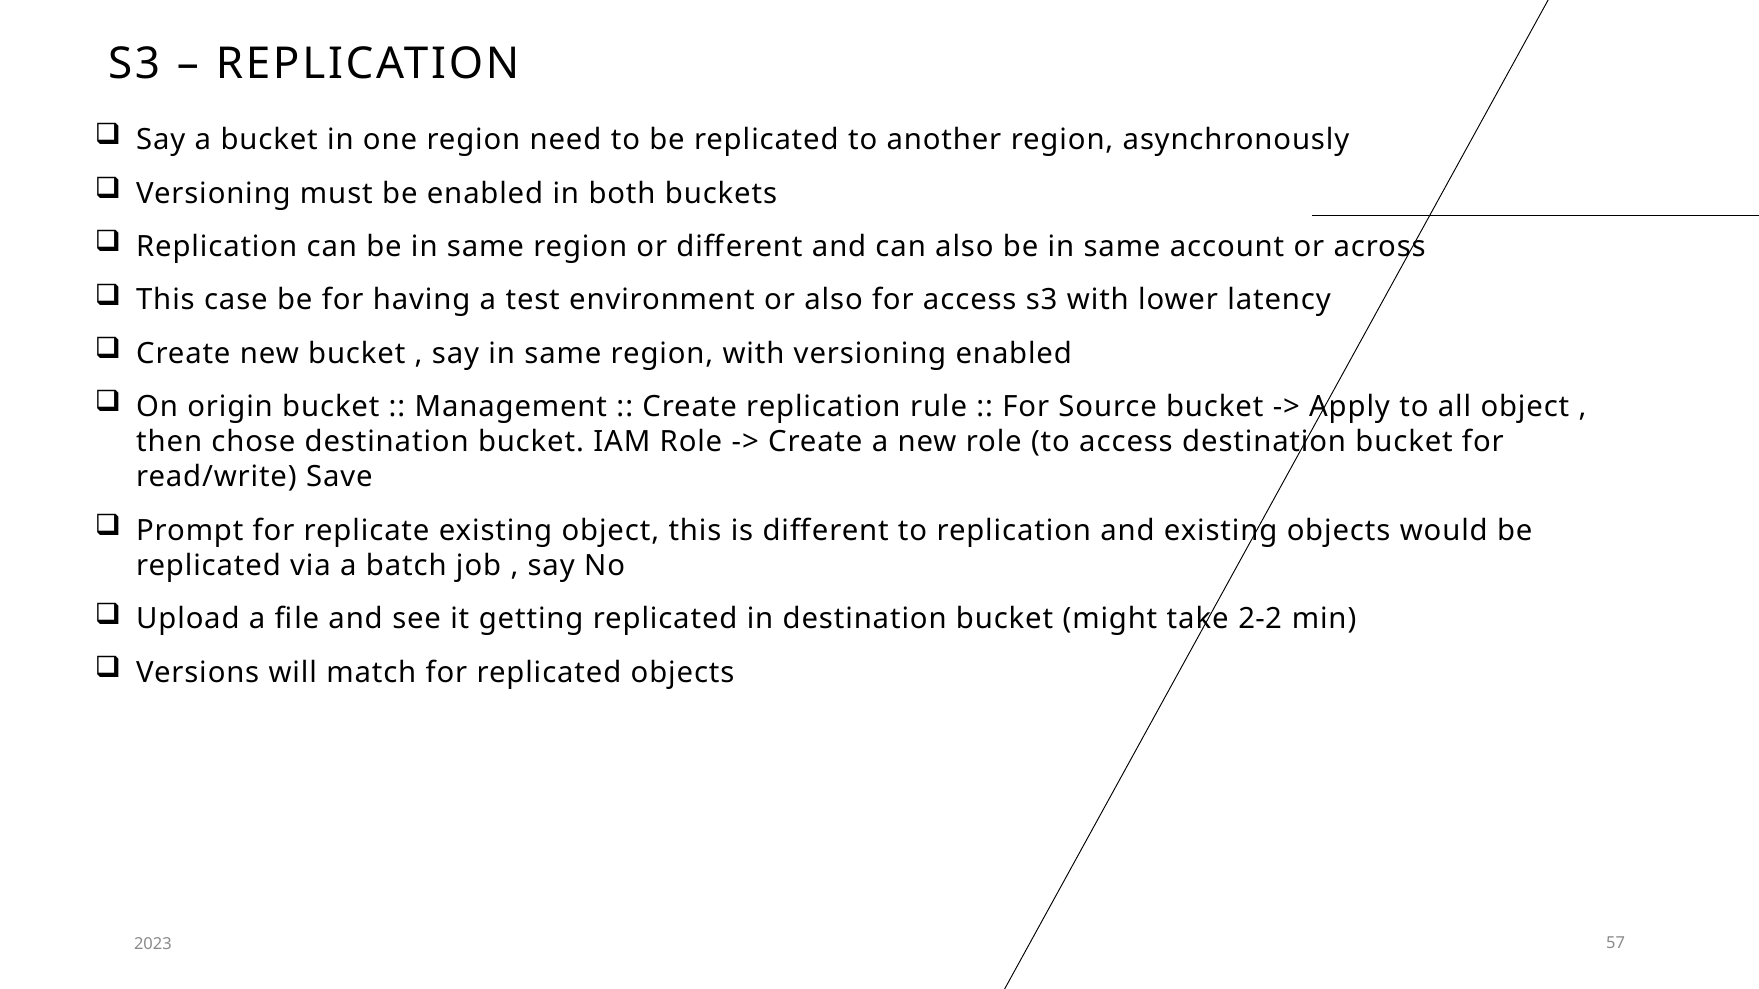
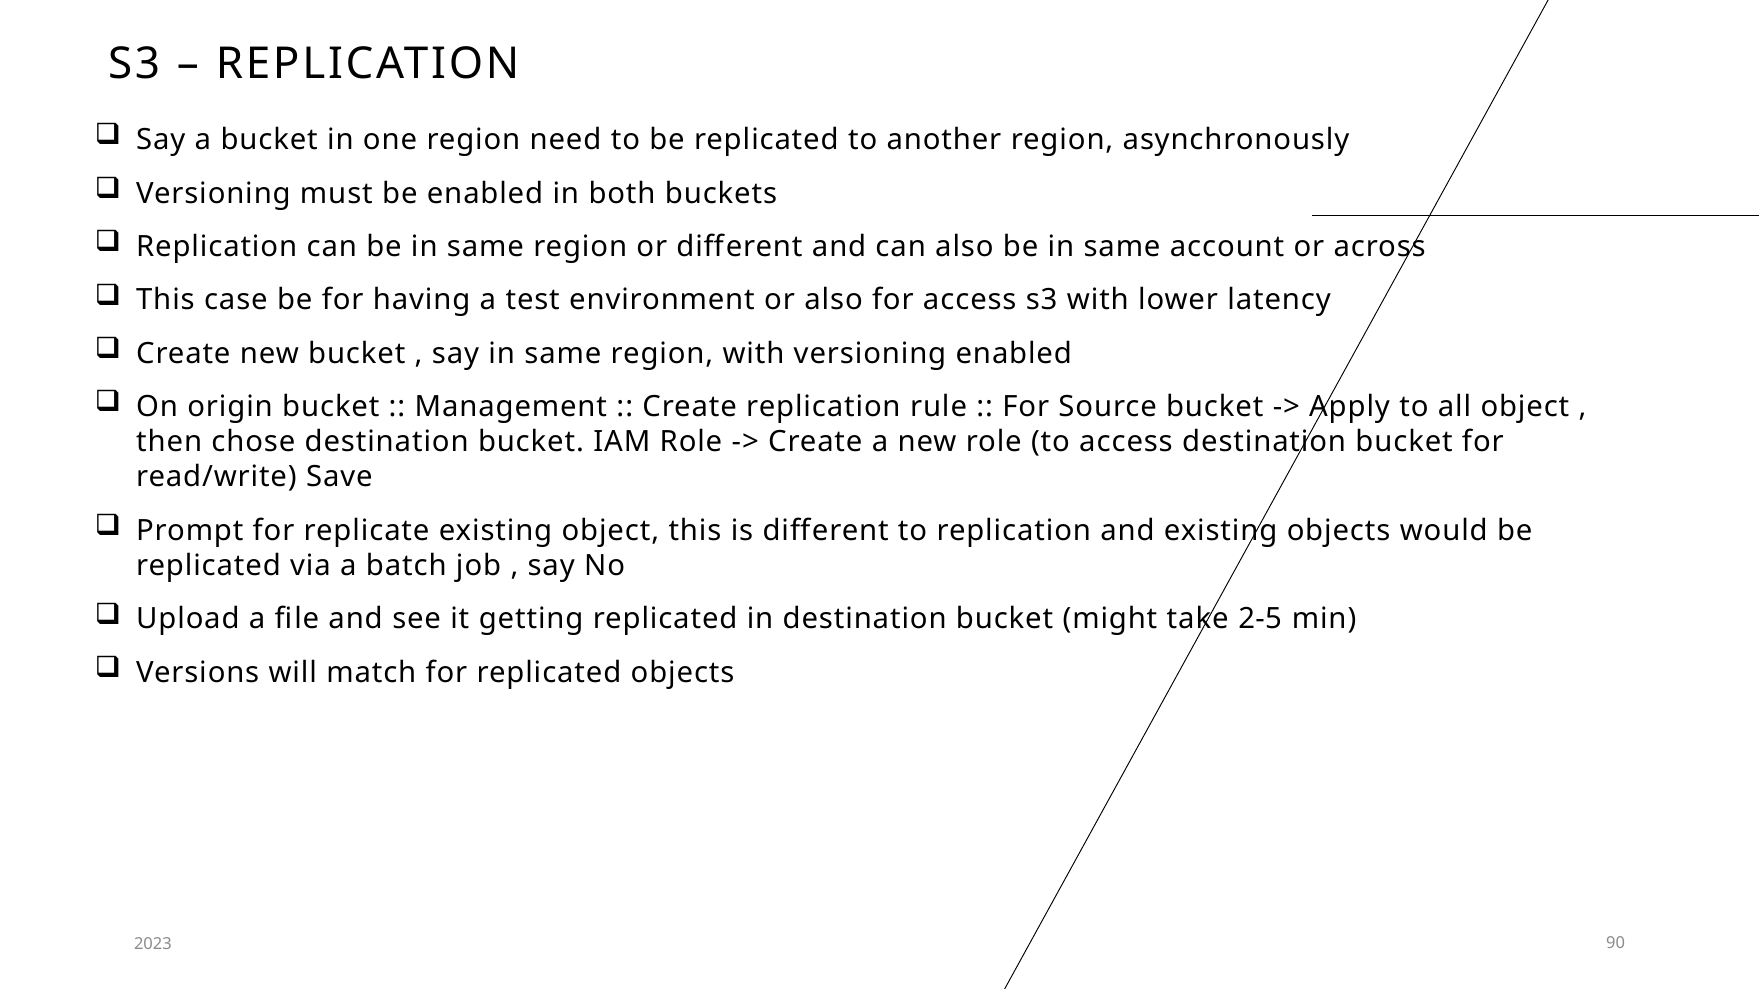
2-2: 2-2 -> 2-5 (1260, 619)
57: 57 -> 90 (1616, 943)
